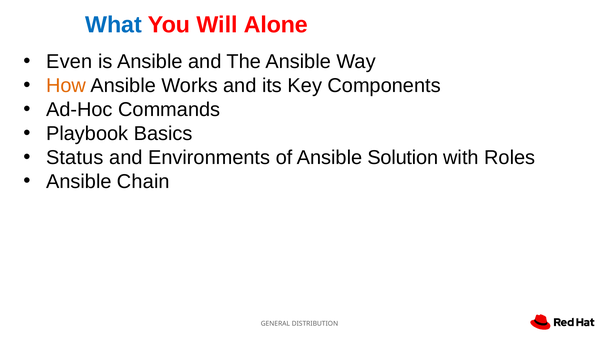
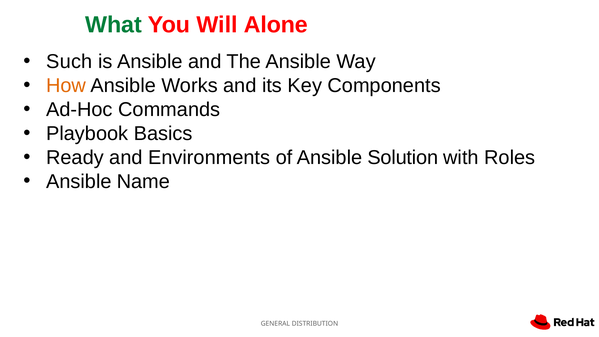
What colour: blue -> green (113, 25)
Even: Even -> Such (69, 62)
Status: Status -> Ready (75, 158)
Chain: Chain -> Name (143, 181)
